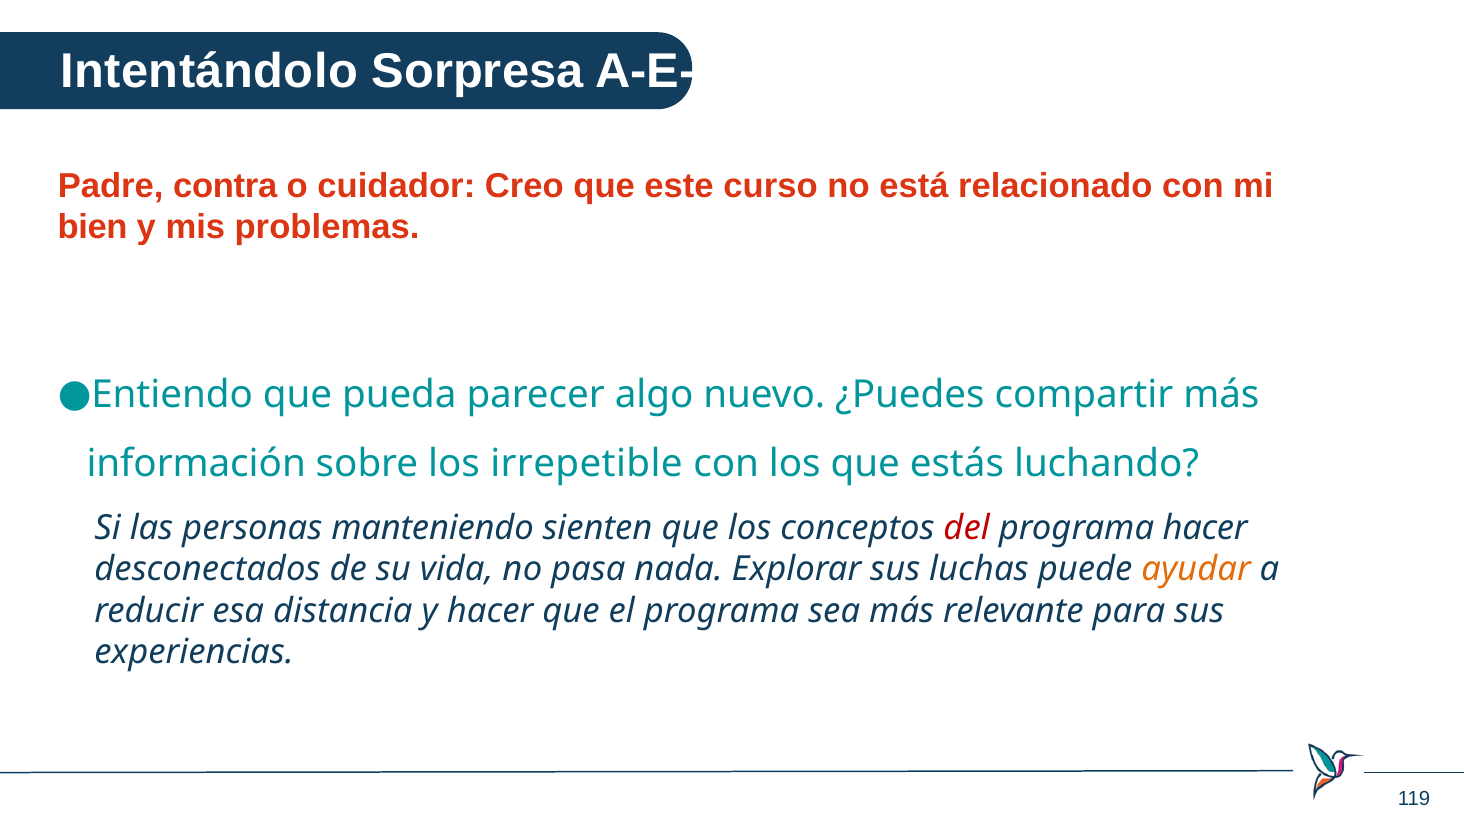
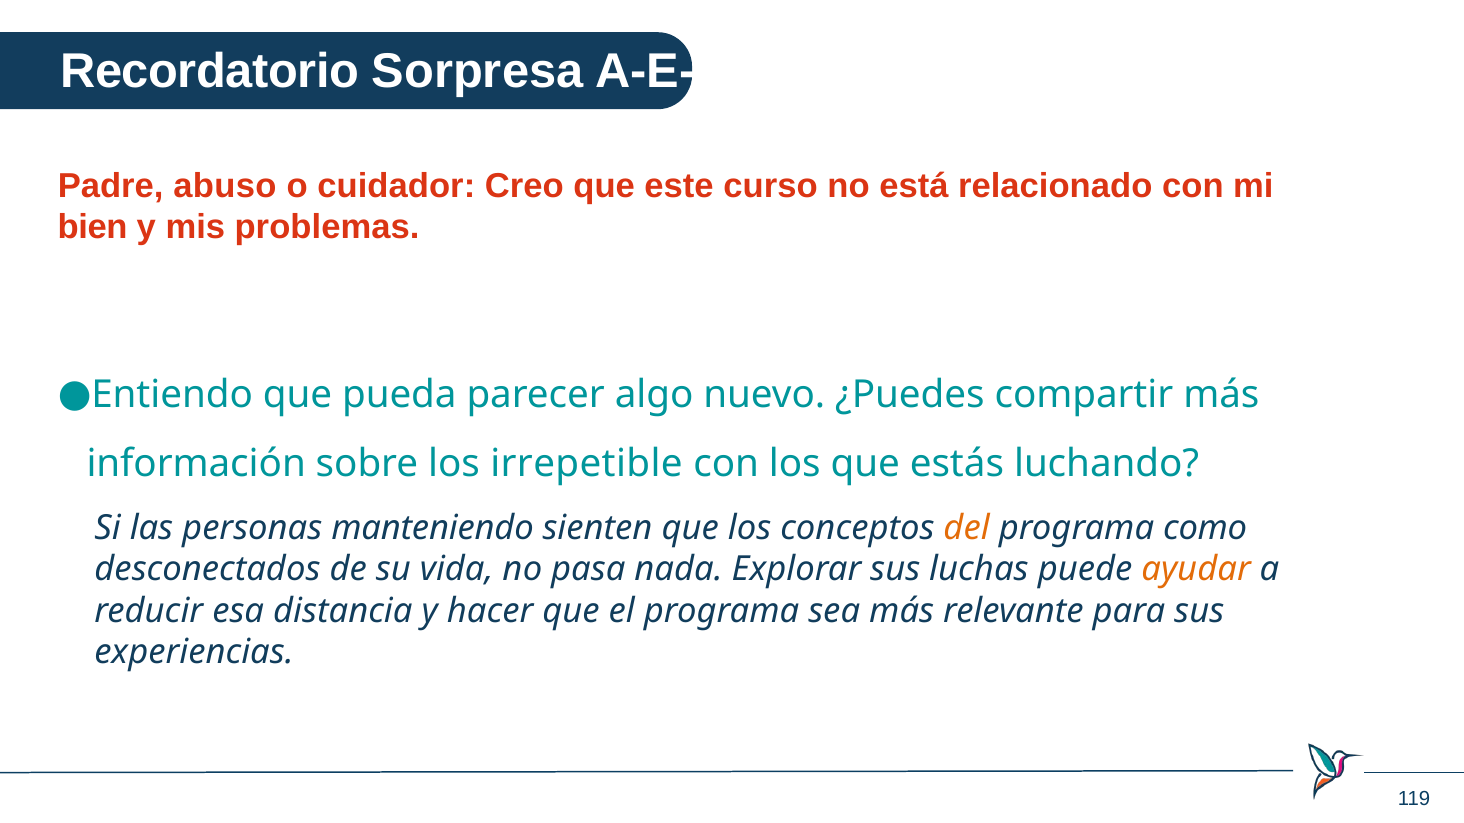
Intentándolo: Intentándolo -> Recordatorio (210, 72)
contra: contra -> abuso (225, 186)
del colour: red -> orange (967, 528)
programa hacer: hacer -> como (1205, 528)
